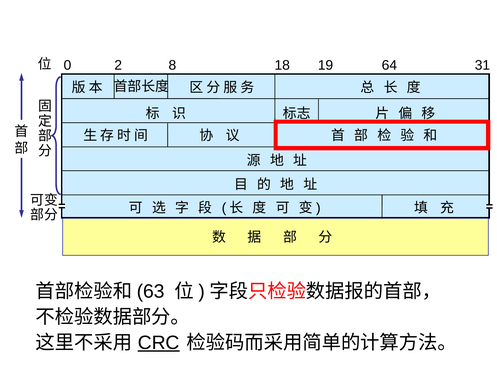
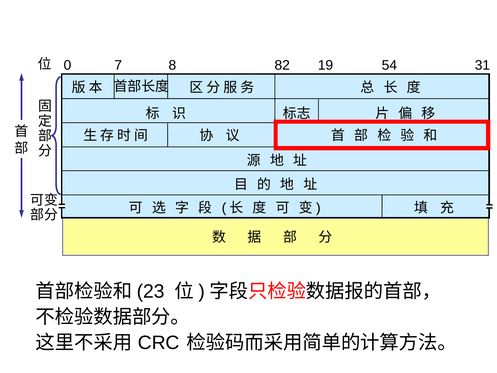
2: 2 -> 7 (118, 65)
18: 18 -> 82 (282, 65)
64: 64 -> 54 (389, 65)
63: 63 -> 23 (151, 291)
CRC underline: present -> none (159, 342)
